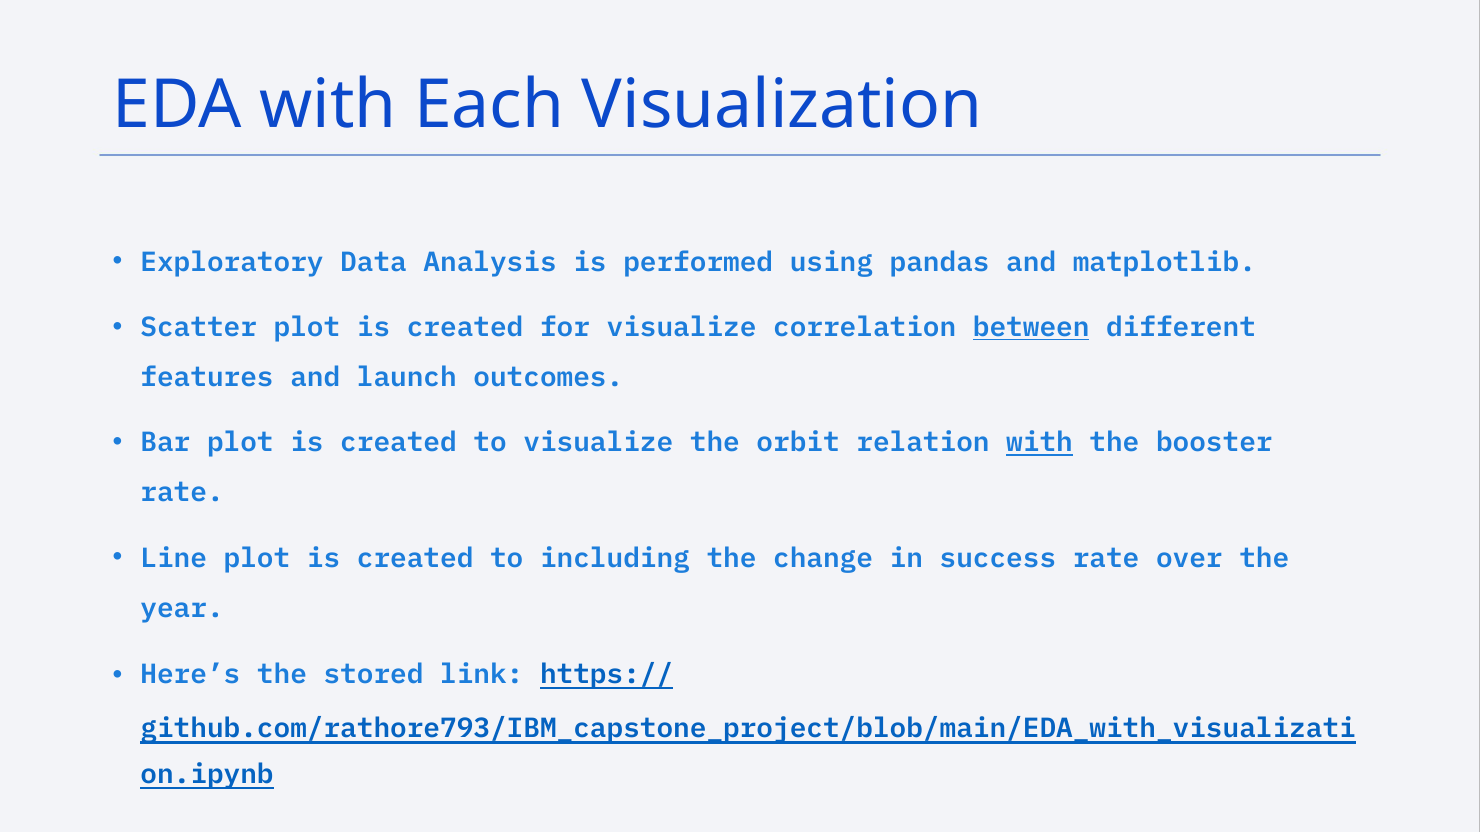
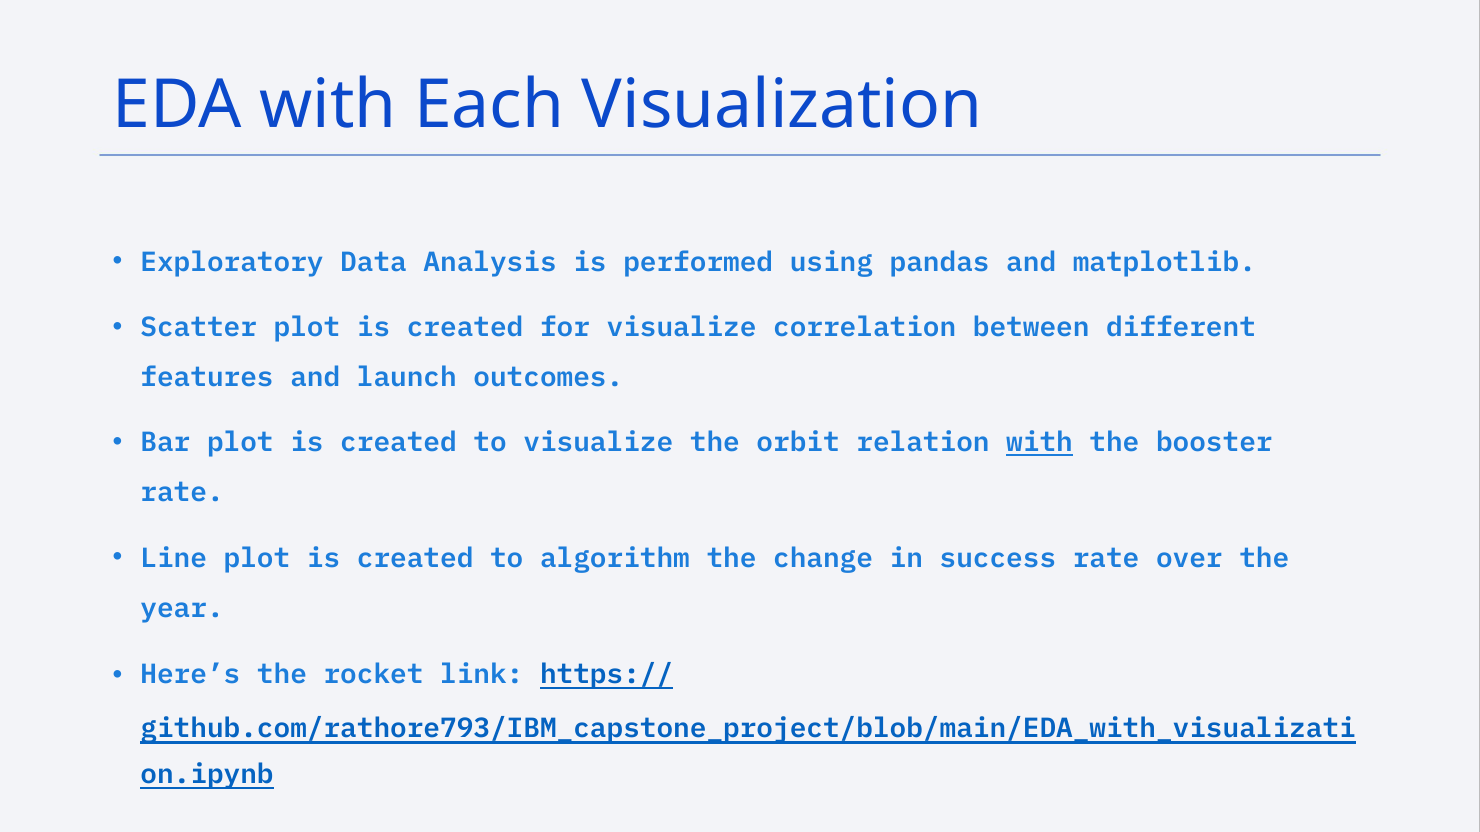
between underline: present -> none (1031, 328)
including: including -> algorithm (615, 558)
stored: stored -> rocket (374, 675)
